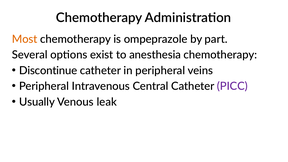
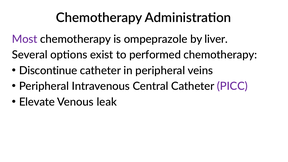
Most colour: orange -> purple (25, 39)
part: part -> liver (216, 39)
anesthesia: anesthesia -> performed (155, 55)
Usually: Usually -> Elevate (37, 102)
